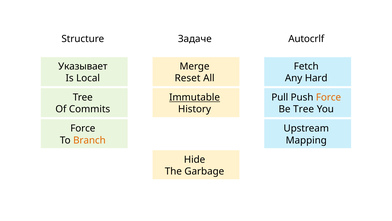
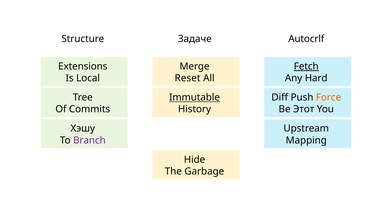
Указывает: Указывает -> Extensions (83, 66)
Fetch underline: none -> present (306, 66)
Pull: Pull -> Diff (280, 97)
Be Tree: Tree -> Этот (304, 109)
Force: Force -> Хэшу (83, 128)
Branch colour: orange -> purple (89, 140)
